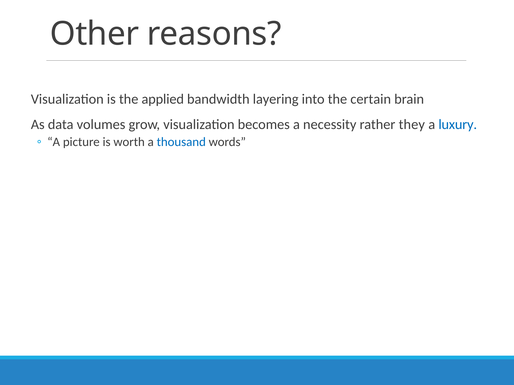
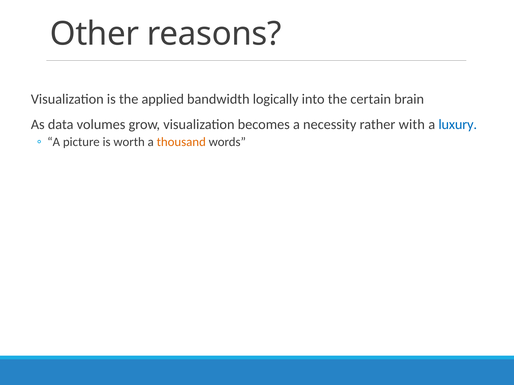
layering: layering -> logically (276, 99)
they: they -> with (412, 125)
thousand colour: blue -> orange (181, 142)
